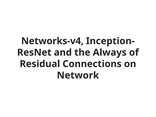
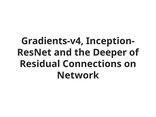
Networks-v4: Networks-v4 -> Gradients-v4 (52, 41)
Always: Always -> Deeper (110, 52)
